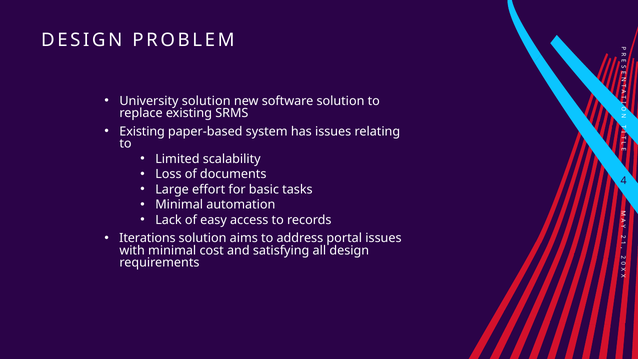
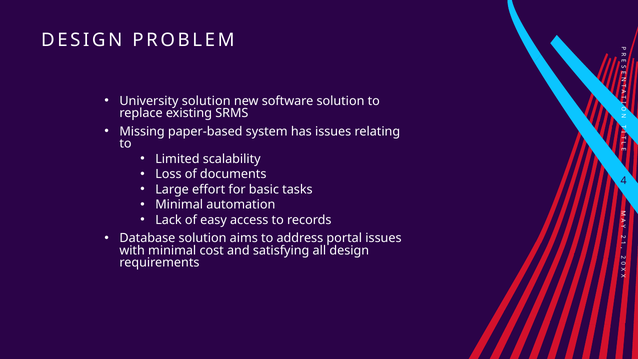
Existing: Existing -> Missing (142, 131)
Iterations: Iterations -> Database (147, 238)
